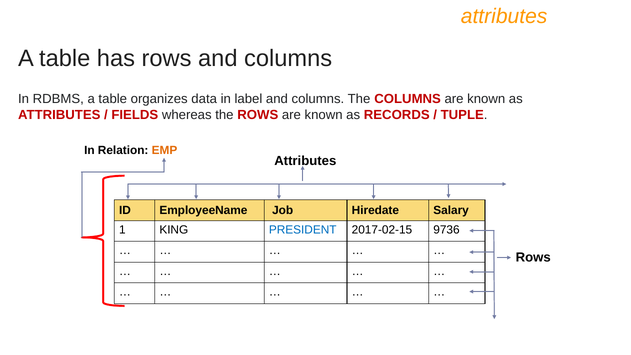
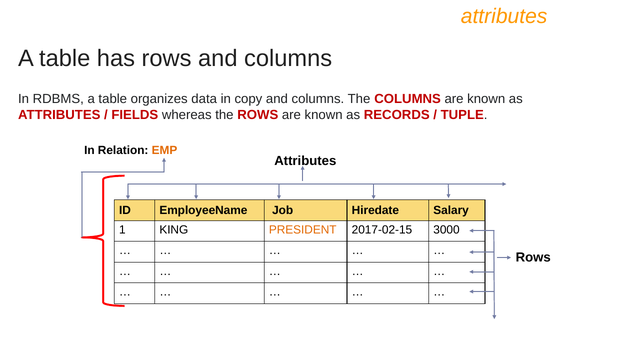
label: label -> copy (248, 99)
PRESIDENT colour: blue -> orange (303, 230)
9736: 9736 -> 3000 (446, 230)
